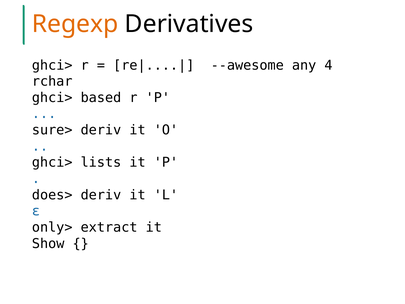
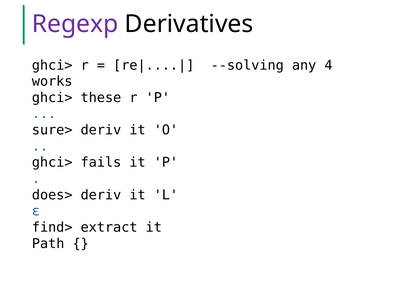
Regexp colour: orange -> purple (75, 24)
--awesome: --awesome -> --solving (247, 65)
rchar: rchar -> works (52, 81)
based: based -> these (101, 98)
lists: lists -> fails (101, 162)
only>: only> -> find> (52, 227)
Show: Show -> Path (48, 243)
